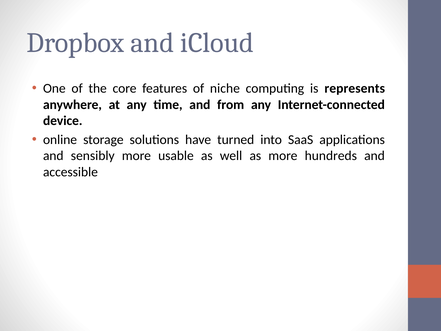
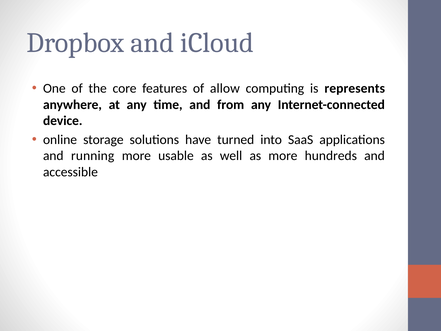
niche: niche -> allow (225, 88)
sensibly: sensibly -> running (93, 156)
